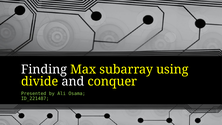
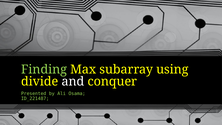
Finding colour: white -> light green (44, 69)
